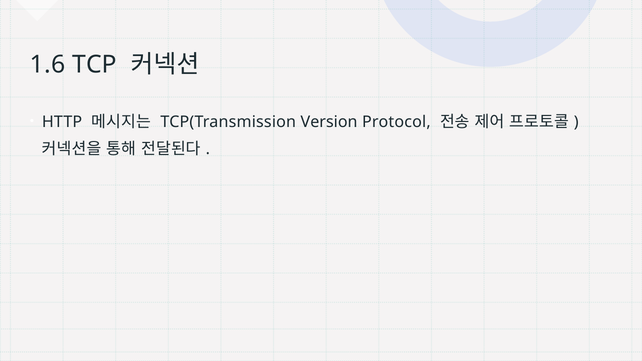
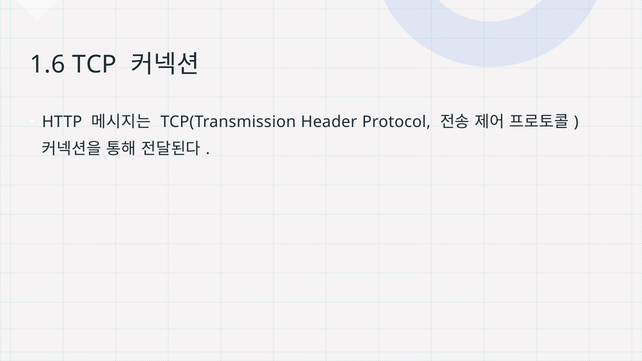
Version: Version -> Header (329, 122)
